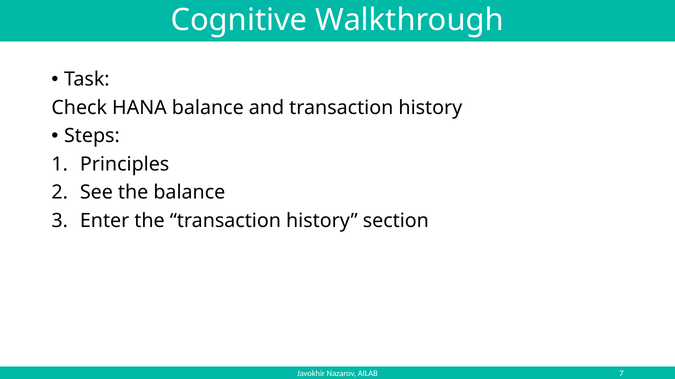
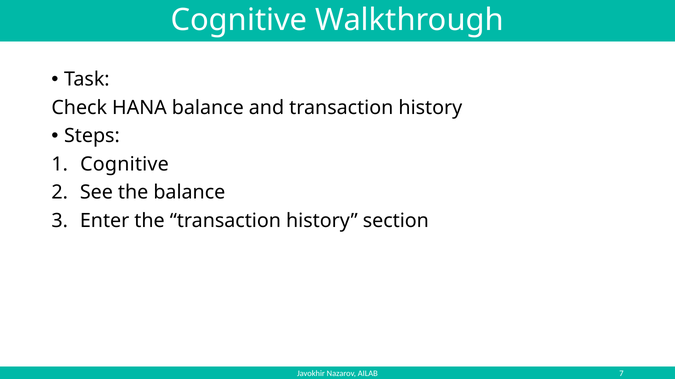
Principles: Principles -> Cognitive (125, 164)
